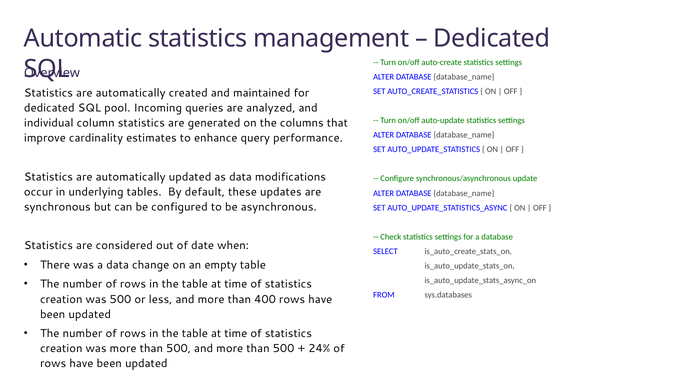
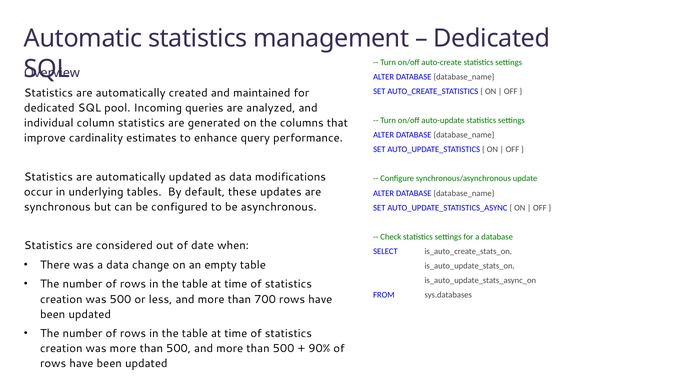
400: 400 -> 700 (265, 300)
24%: 24% -> 90% (319, 349)
